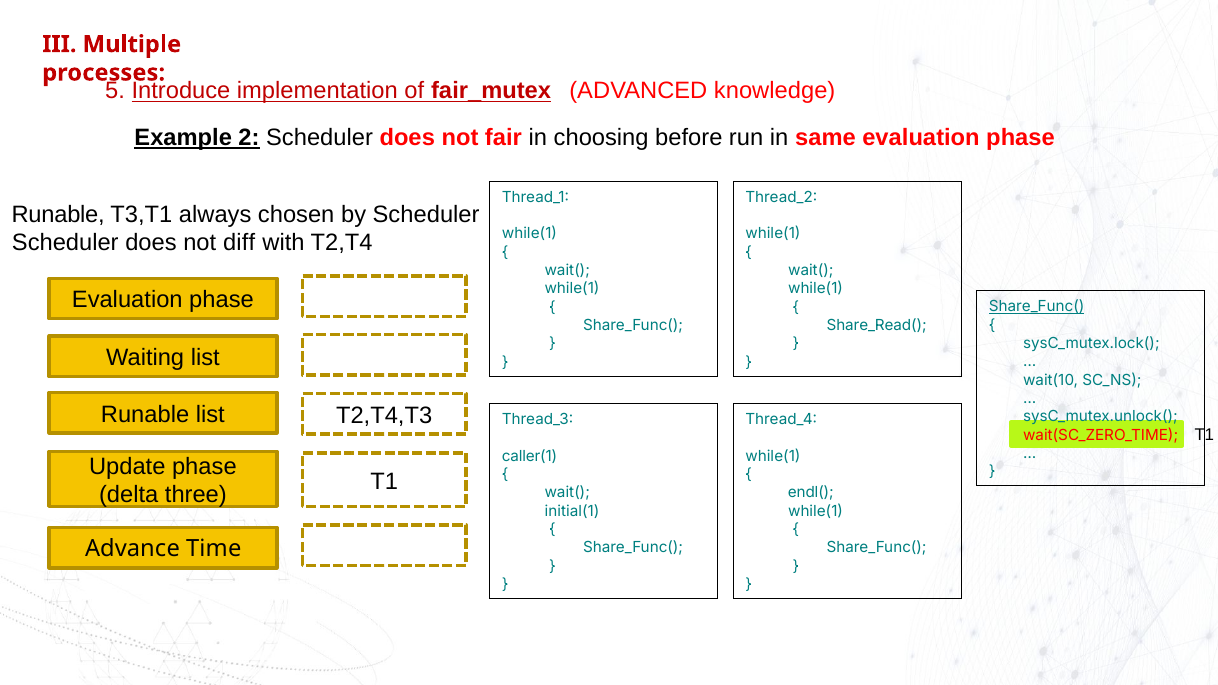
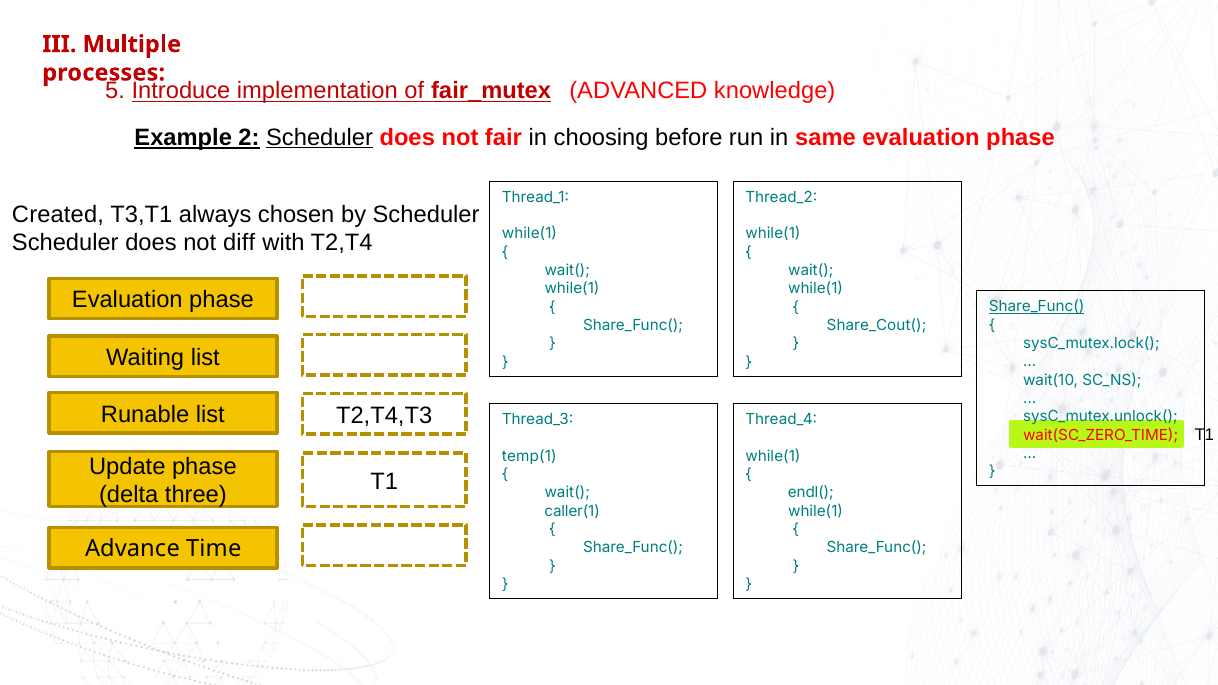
Scheduler underline: none -> present (320, 138)
Runable: Runable -> Created (58, 215)
Share_Read(: Share_Read( -> Share_Cout( (877, 326)
caller(1: caller(1 -> temp(1 (529, 456)
initial(1: initial(1 -> caller(1 (572, 511)
